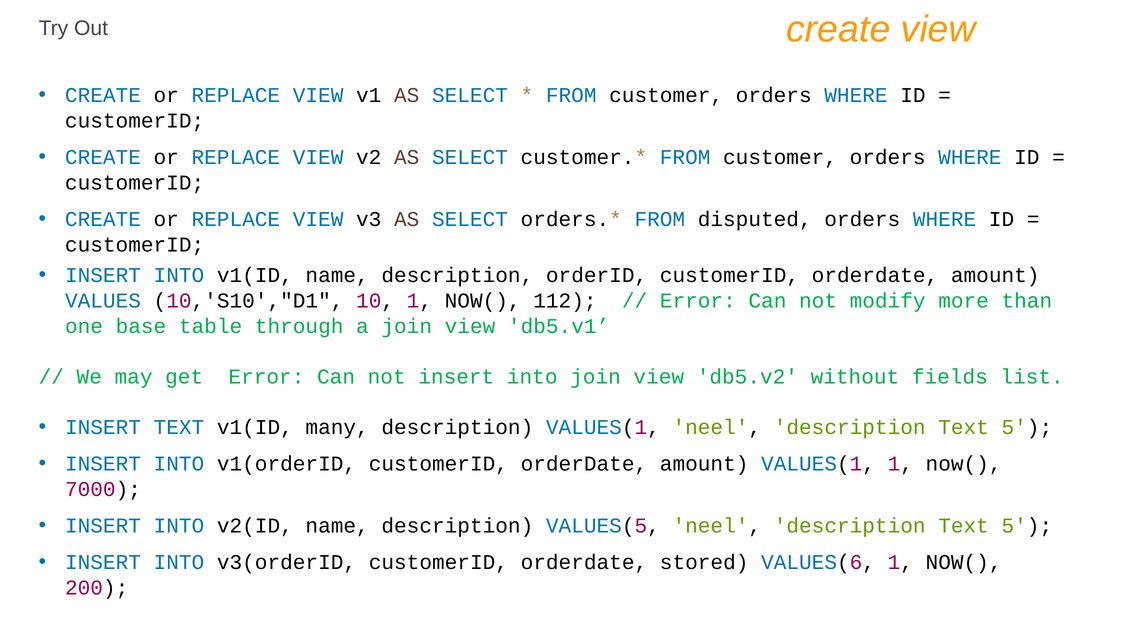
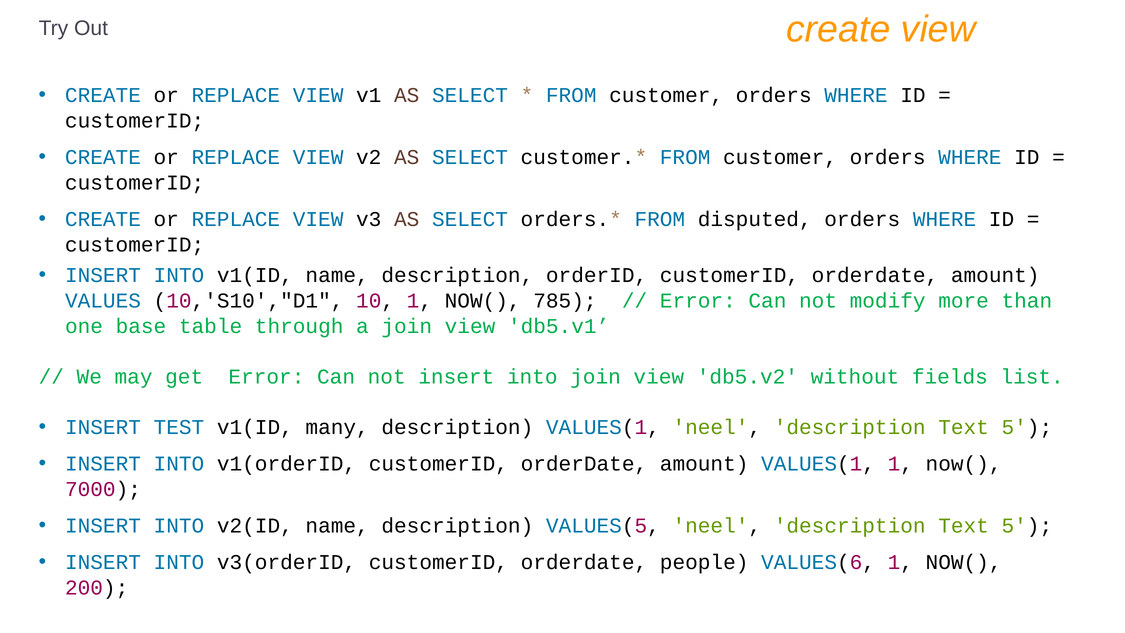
112: 112 -> 785 (565, 301)
INSERT TEXT: TEXT -> TEST (179, 427)
stored: stored -> people (704, 562)
